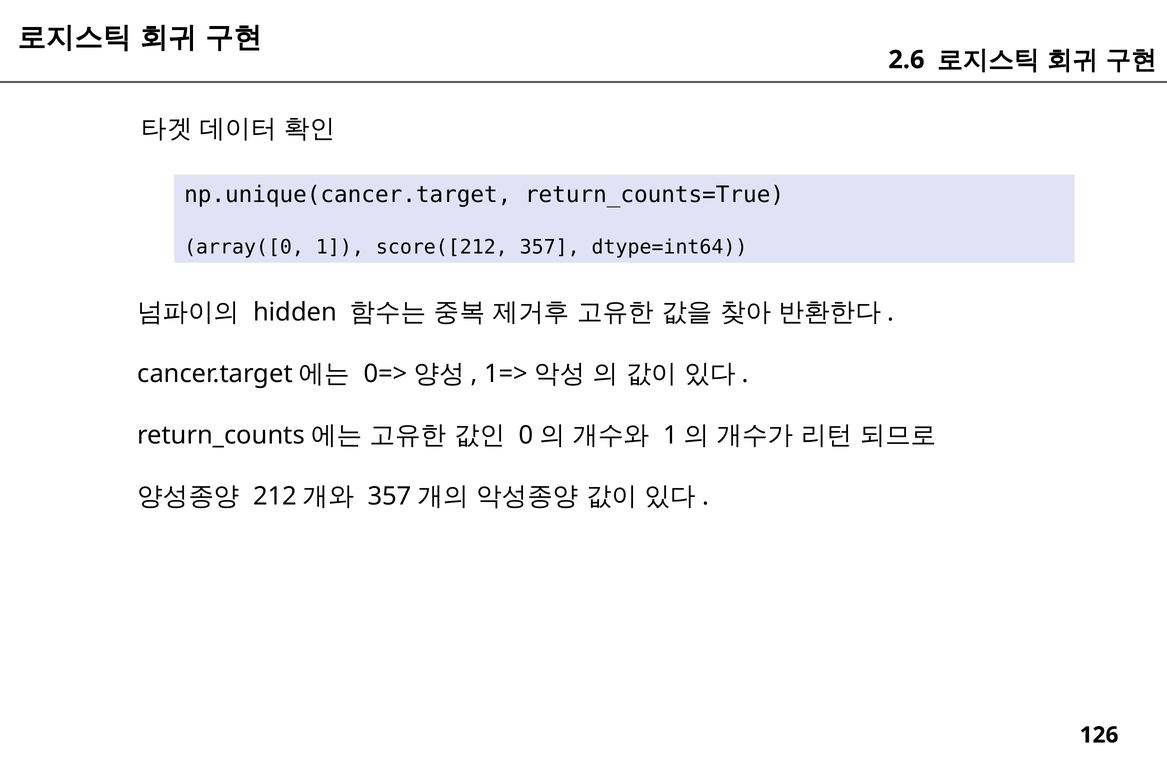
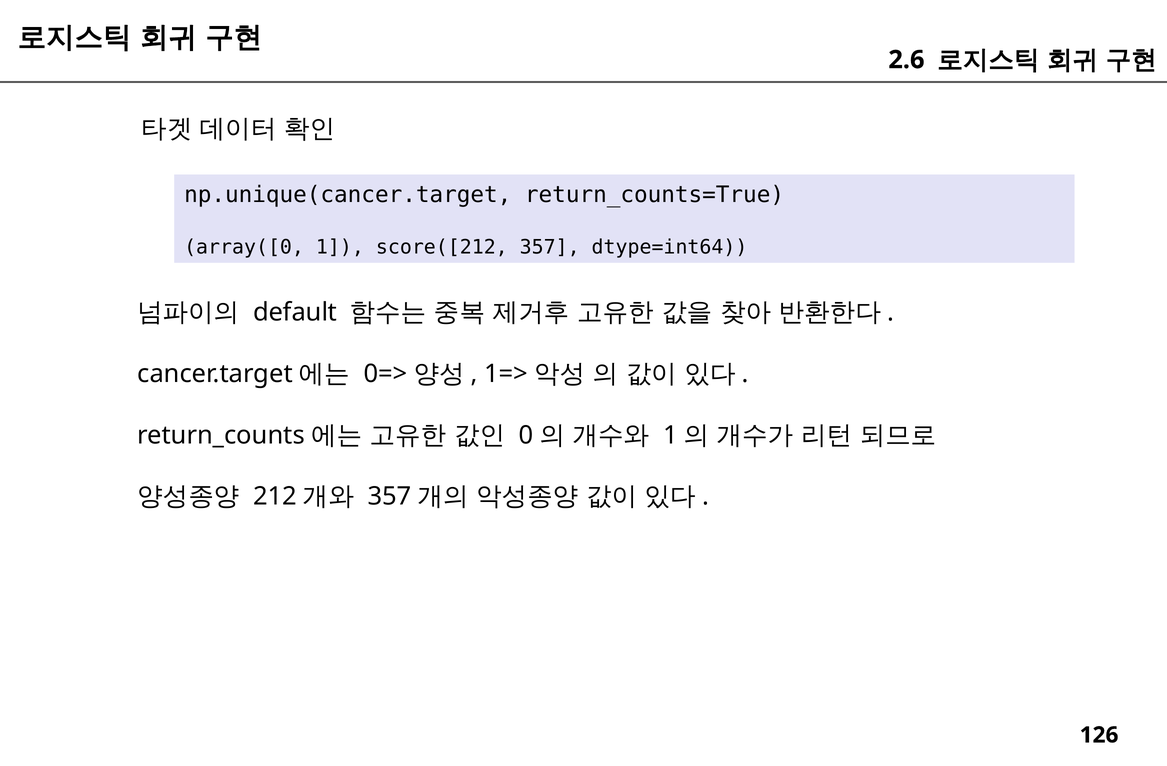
hidden: hidden -> default (295, 313)
